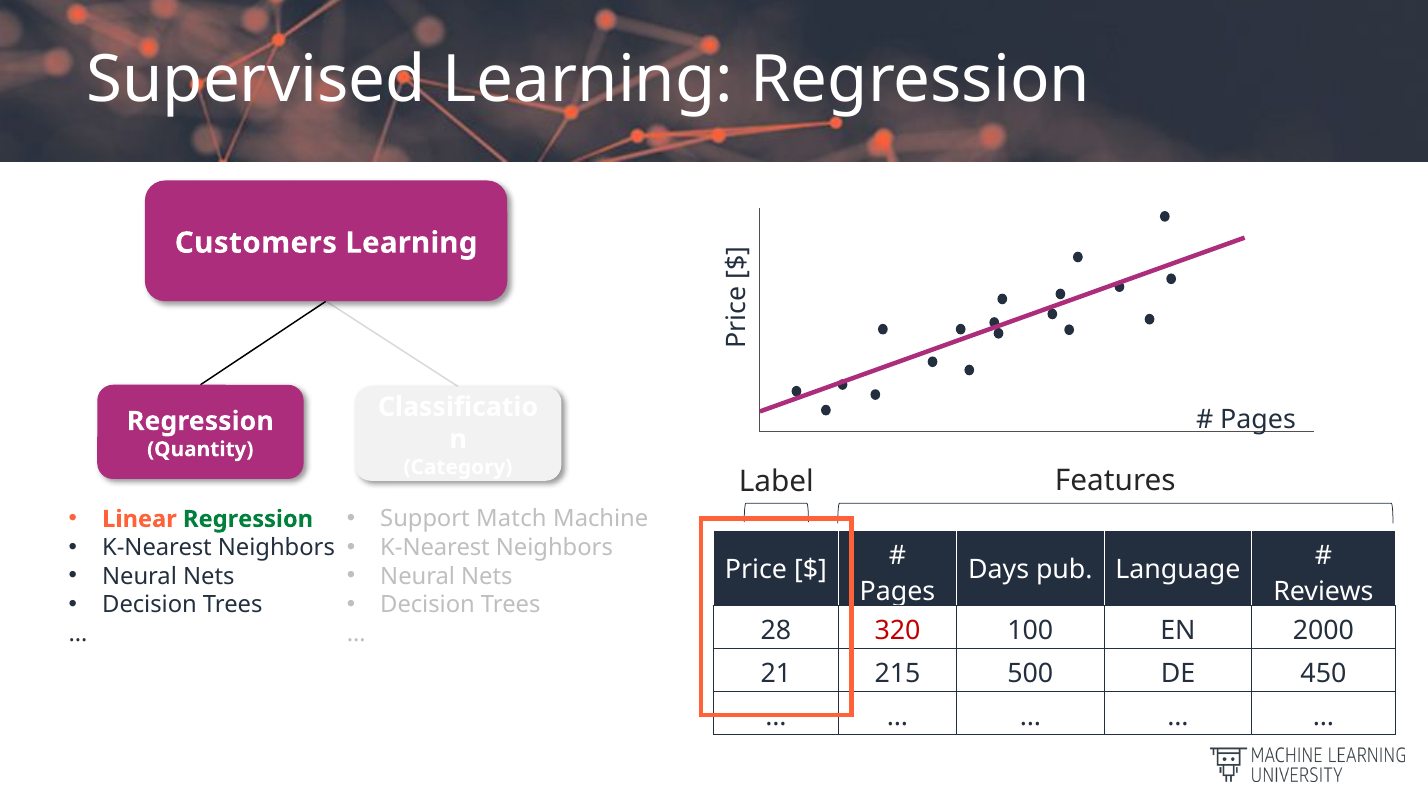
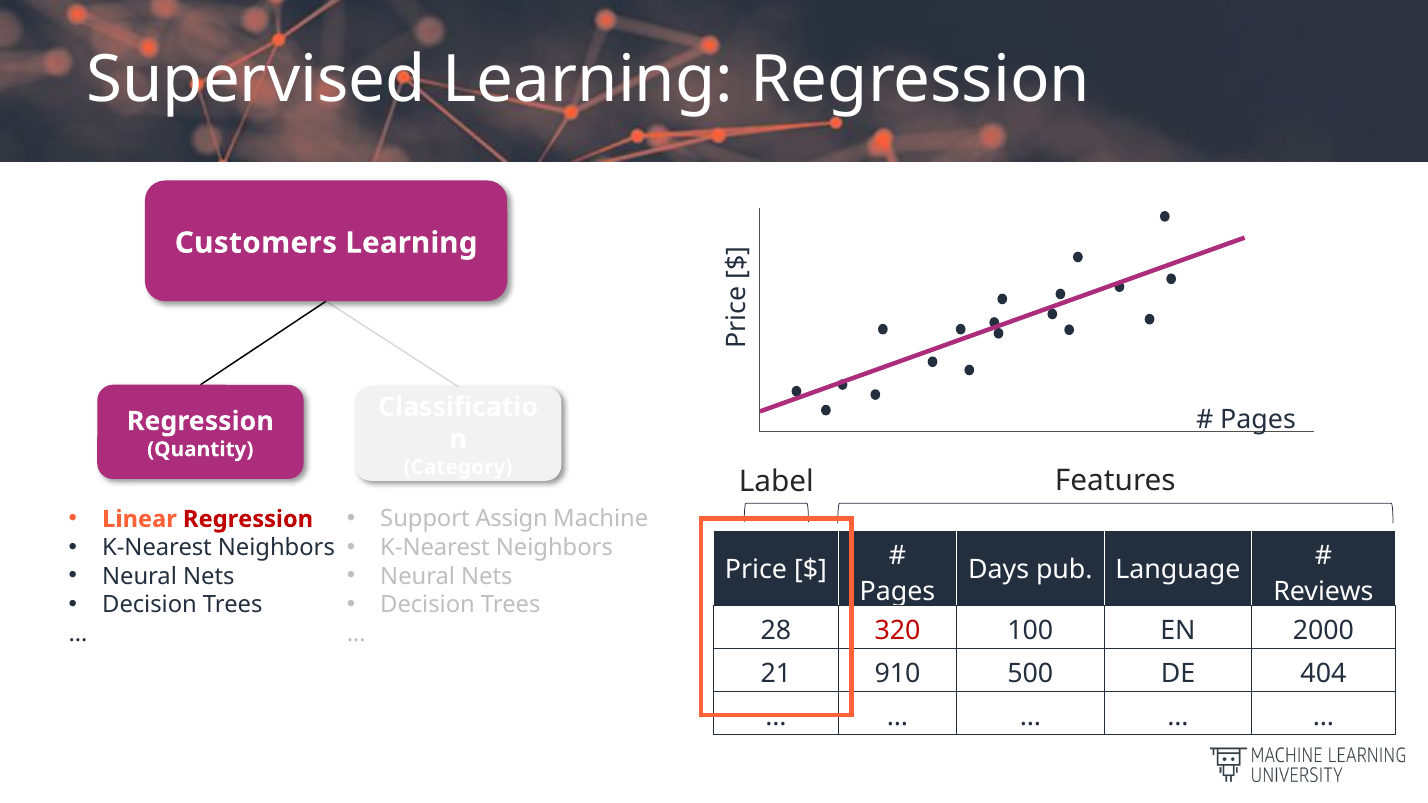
Regression colour: green -> red (248, 519)
Match: Match -> Assign (512, 519)
215: 215 -> 910 (898, 674)
450: 450 -> 404 (1323, 674)
